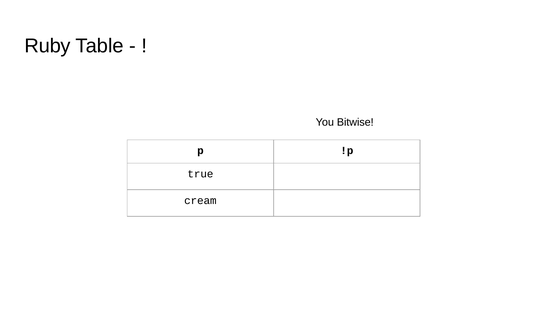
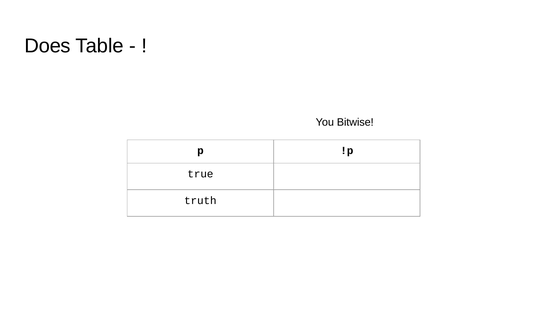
Ruby: Ruby -> Does (48, 46)
cream: cream -> truth (200, 201)
